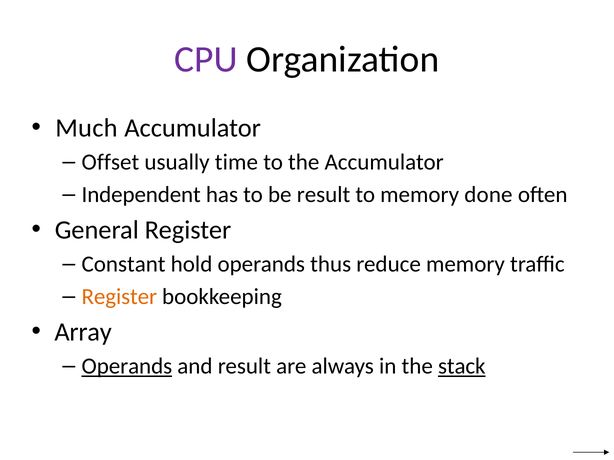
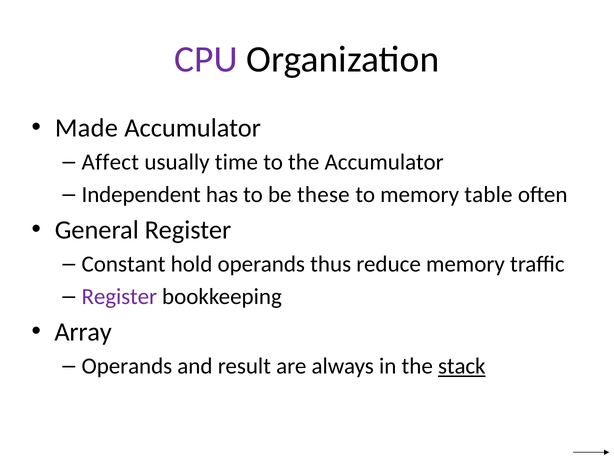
Much: Much -> Made (86, 128)
Offset: Offset -> Affect (110, 162)
be result: result -> these (323, 195)
done: done -> table (488, 195)
Register colour: orange -> purple (119, 297)
Operands underline: present -> none (127, 367)
